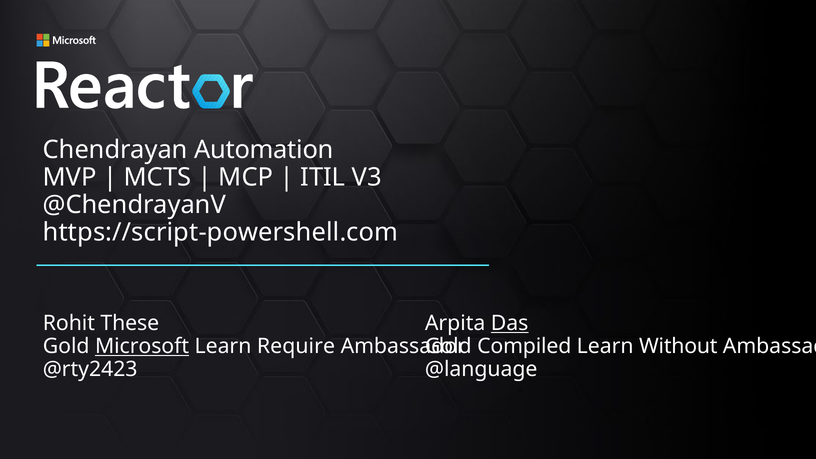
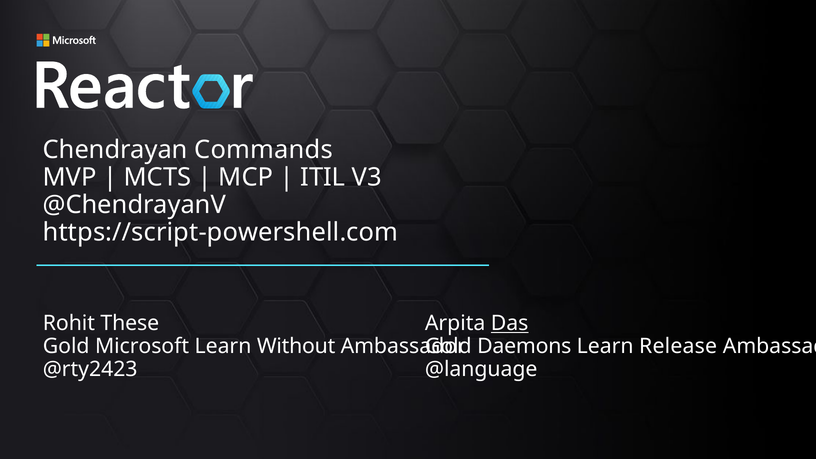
Automation: Automation -> Commands (264, 150)
Microsoft underline: present -> none (142, 346)
Require: Require -> Without (296, 346)
Compiled: Compiled -> Daemons (524, 346)
Without: Without -> Release (678, 346)
